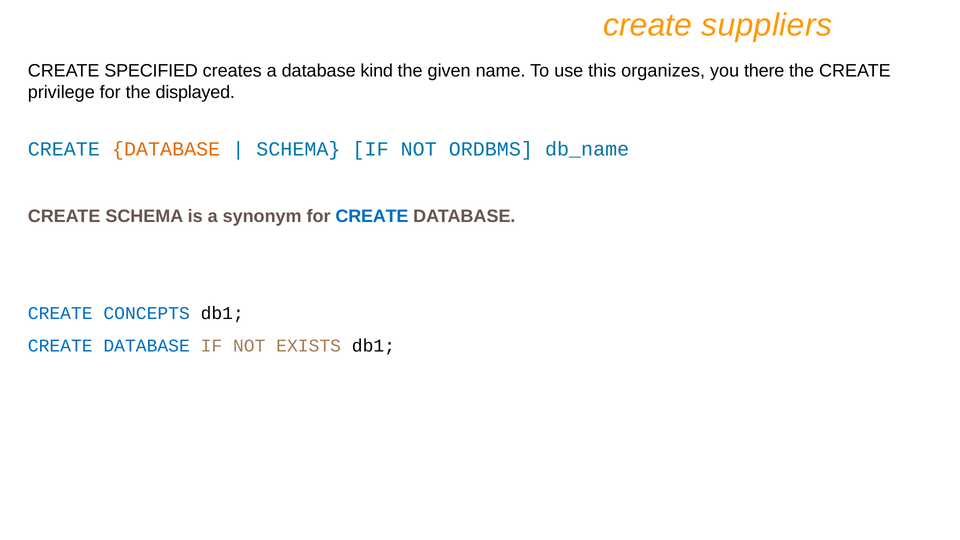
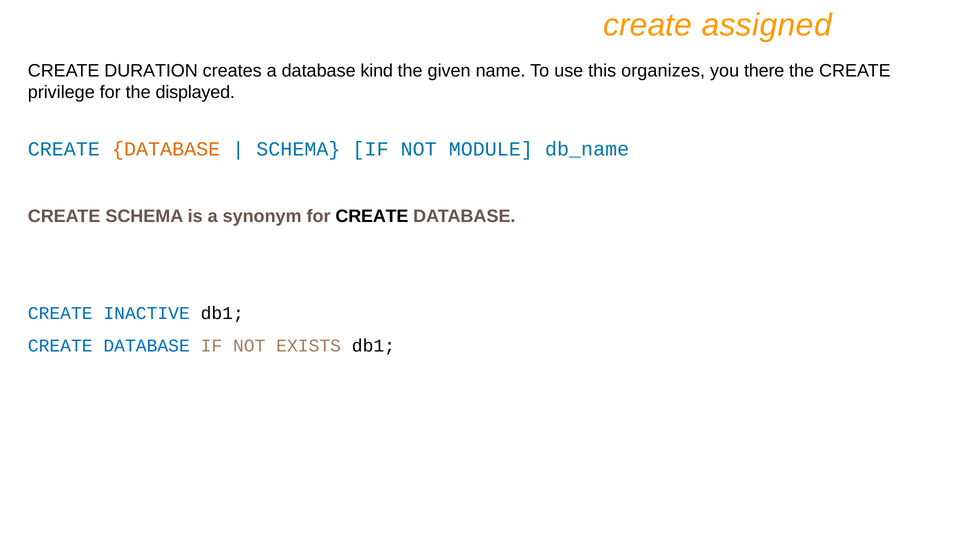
suppliers: suppliers -> assigned (767, 25)
SPECIFIED: SPECIFIED -> DURATION (151, 71)
ORDBMS: ORDBMS -> MODULE (491, 149)
CREATE colour: blue -> black (372, 216)
CONCEPTS: CONCEPTS -> INACTIVE (147, 313)
